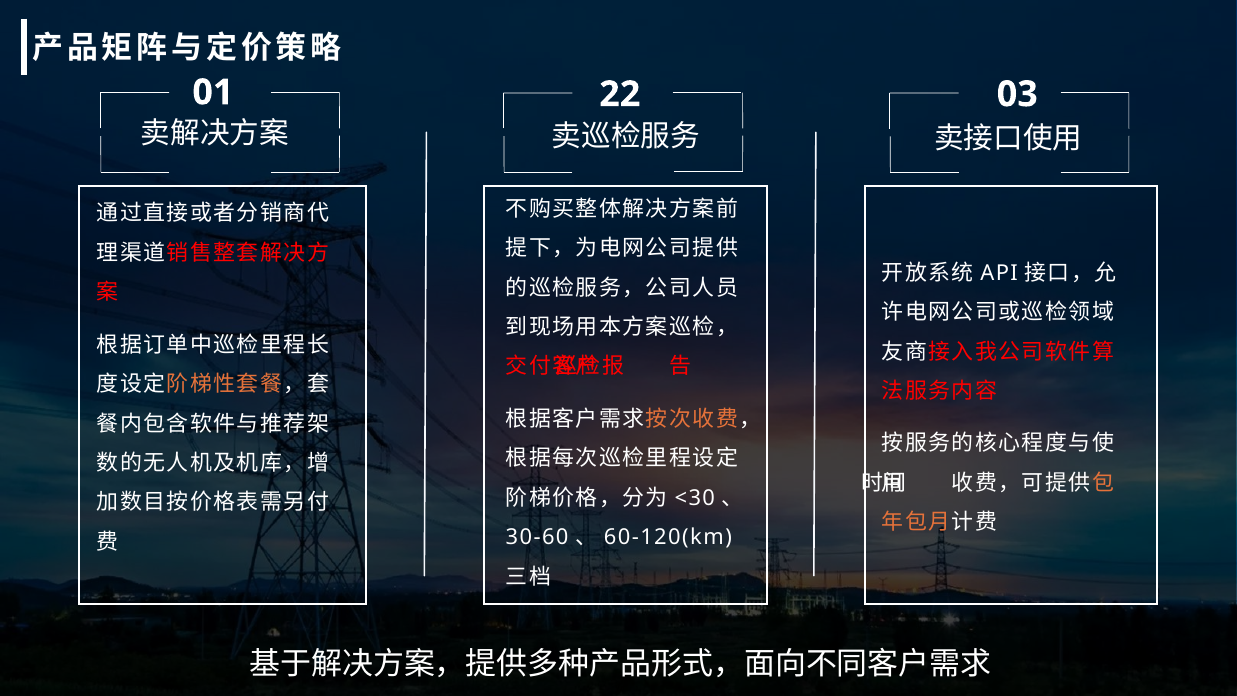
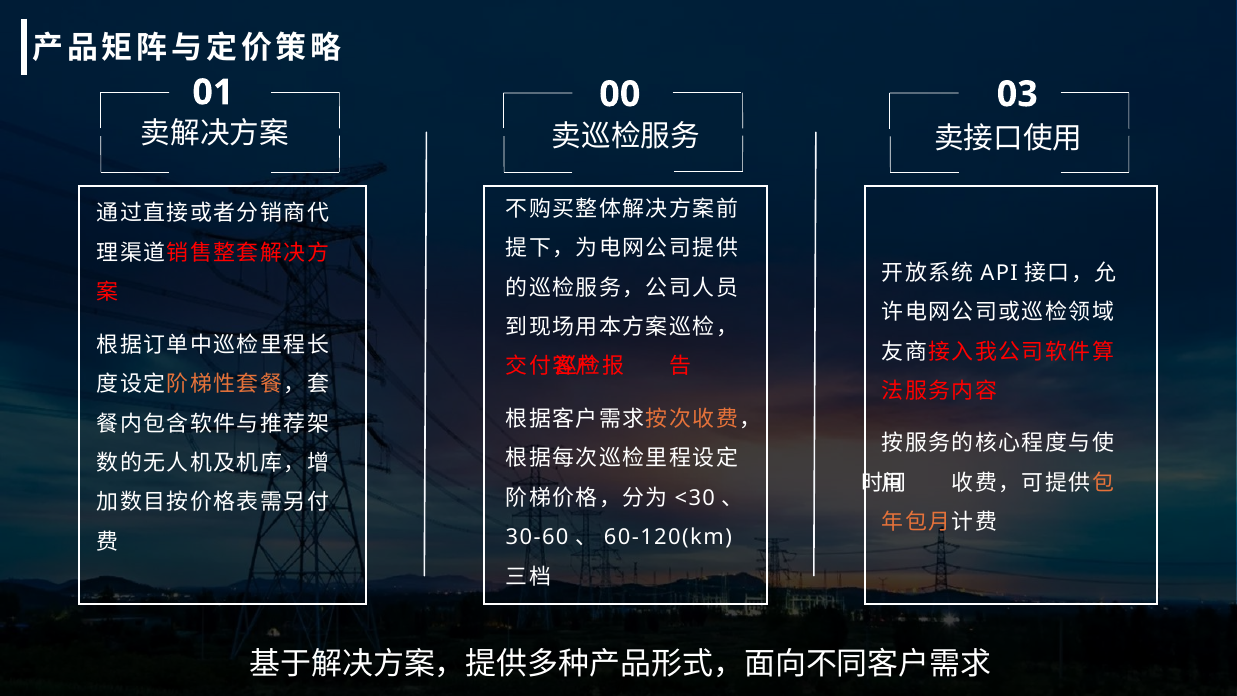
22: 22 -> 00 (620, 94)
